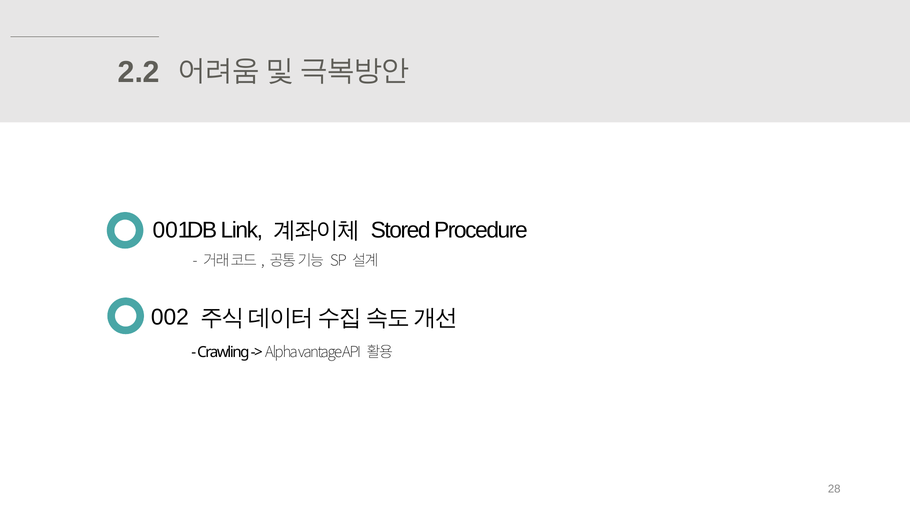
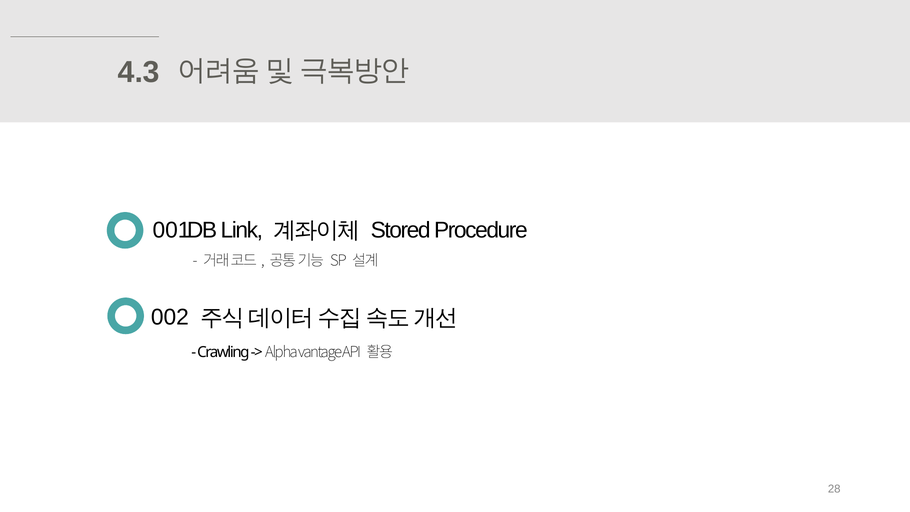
2.2: 2.2 -> 4.3 (139, 72)
